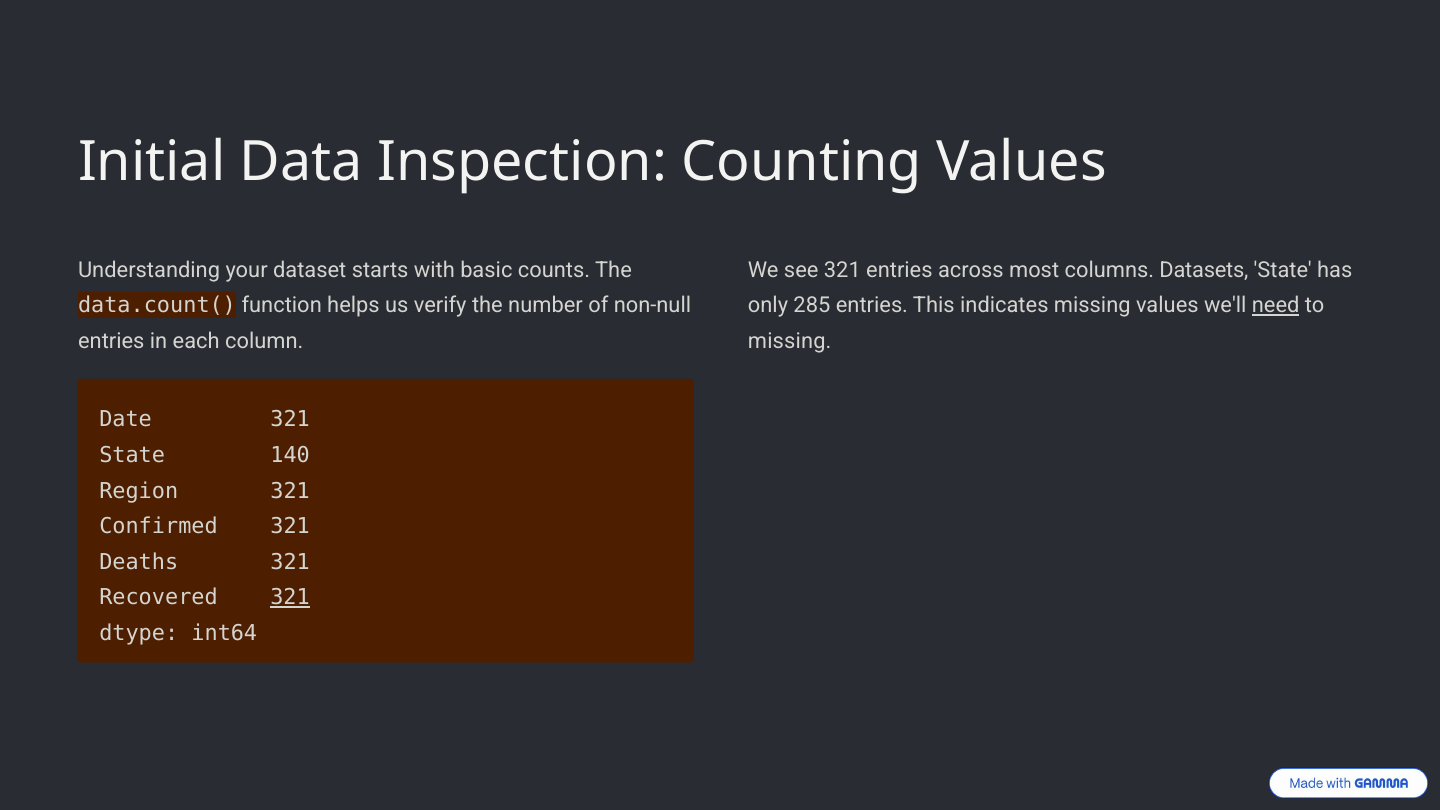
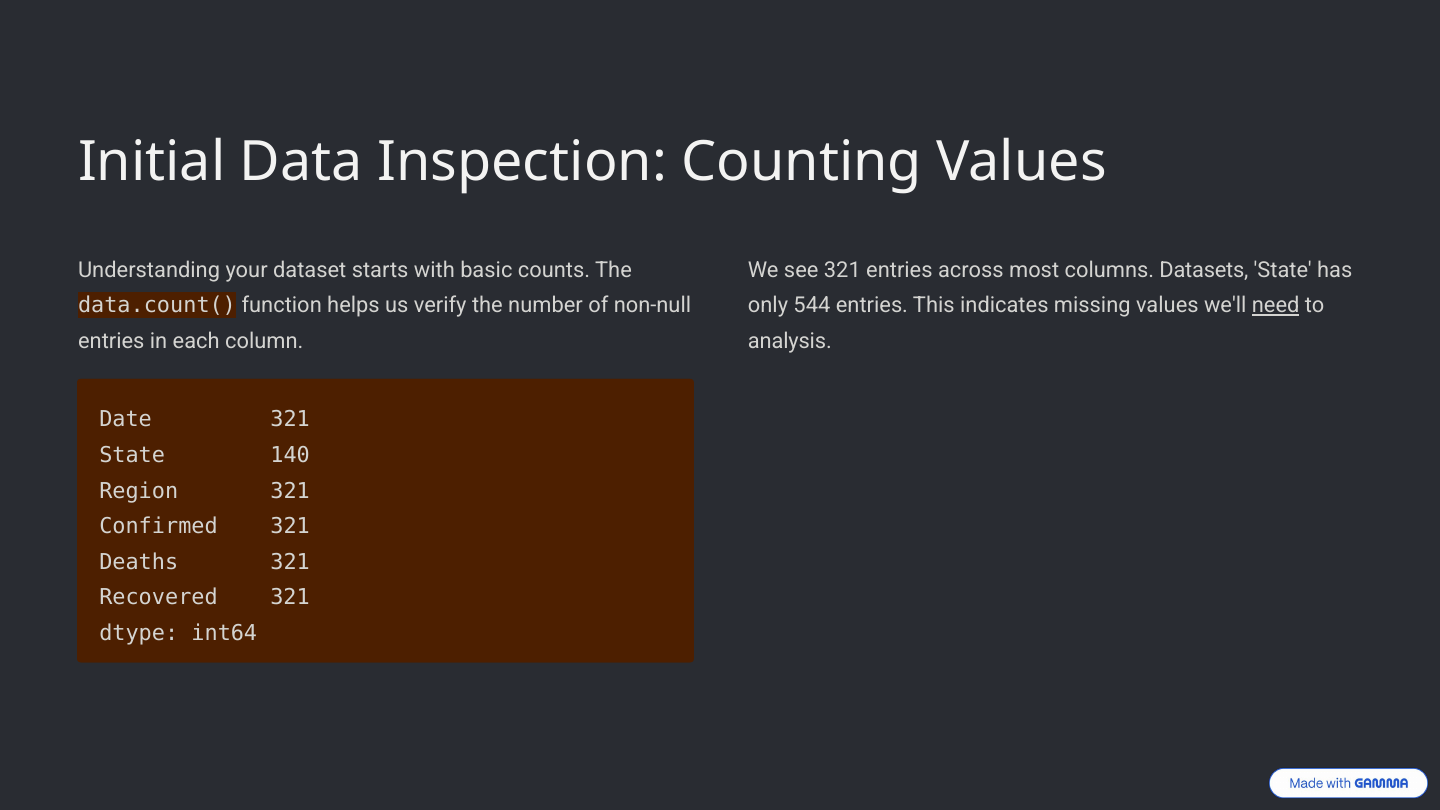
285: 285 -> 544 (812, 305)
missing: missing -> analysis (790, 341)
321 underline: present -> none (290, 598)
